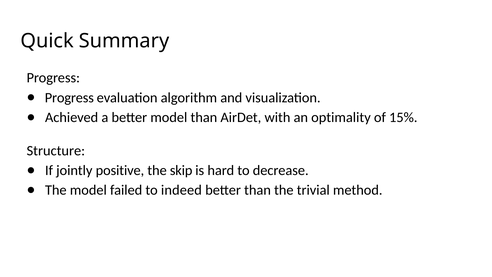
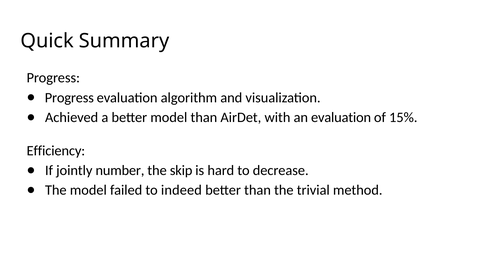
an optimality: optimality -> evaluation (341, 117)
Structure: Structure -> Efficiency (56, 151)
positive: positive -> number (120, 170)
